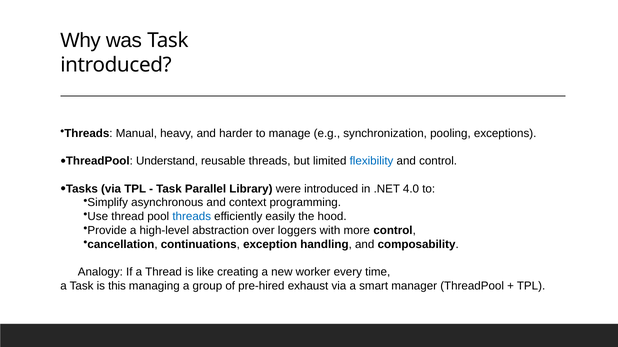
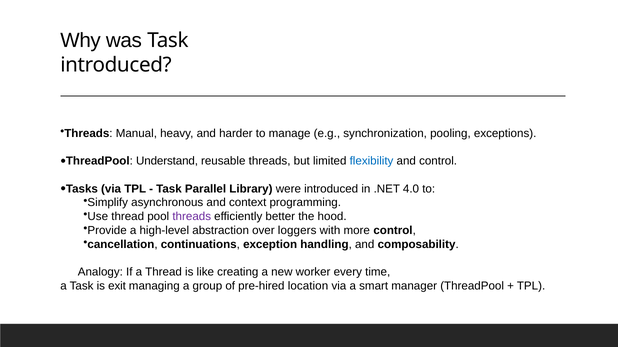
threads colour: blue -> purple (192, 217)
easily: easily -> better (280, 217)
this: this -> exit (117, 286)
exhaust: exhaust -> location (308, 286)
